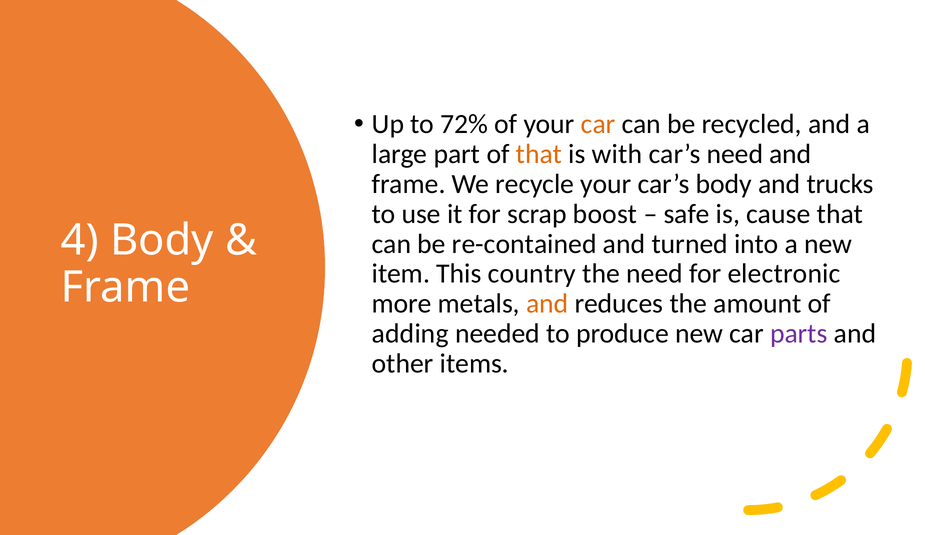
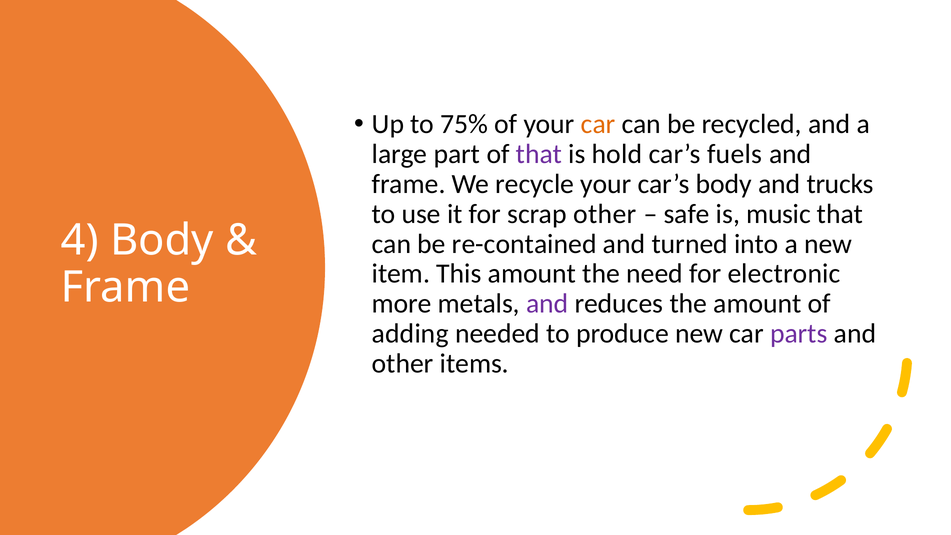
72%: 72% -> 75% (464, 124)
that colour: orange -> purple (539, 154)
with: with -> hold (617, 154)
car’s need: need -> fuels (735, 154)
scrap boost: boost -> other (605, 214)
cause: cause -> music (779, 214)
This country: country -> amount (532, 274)
and colour: orange -> purple (547, 304)
